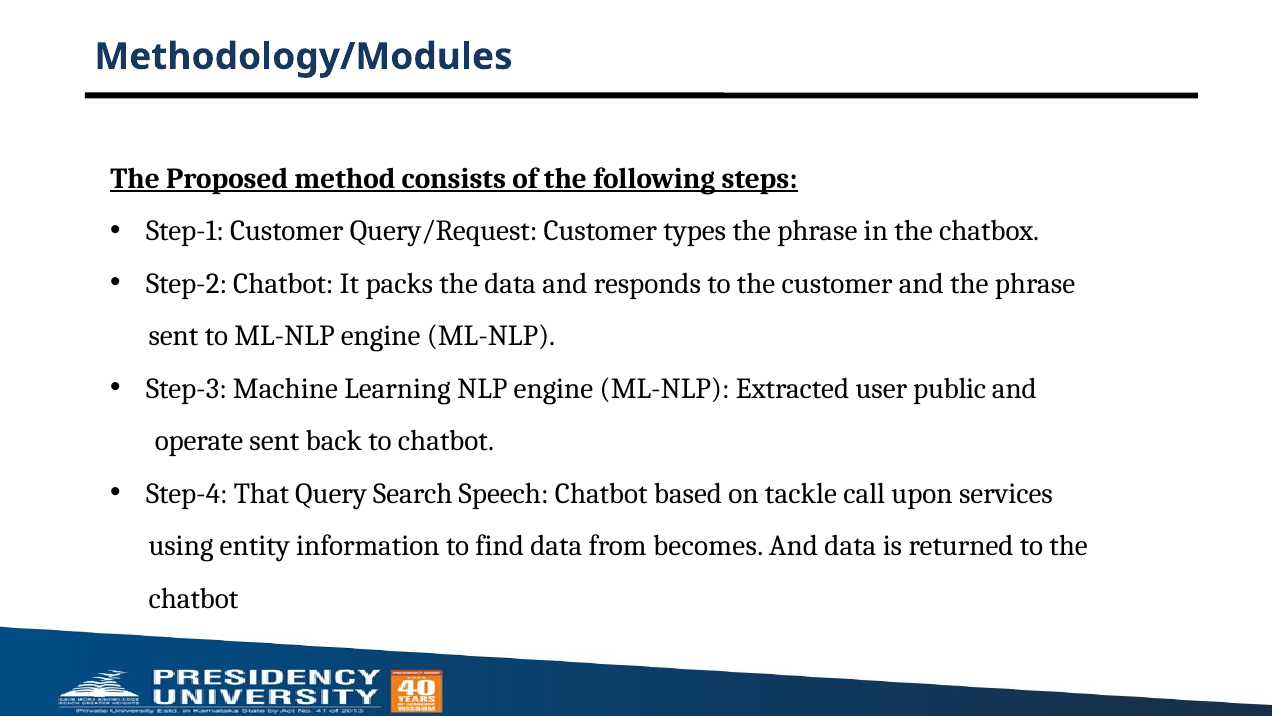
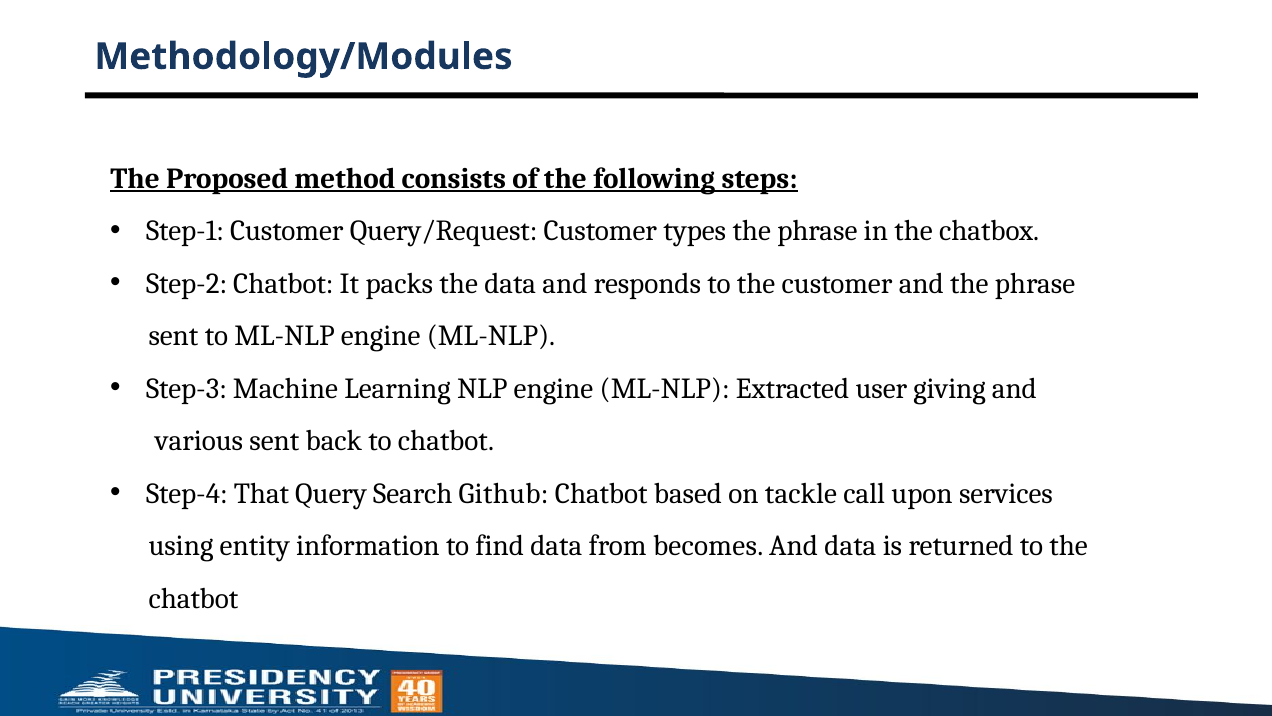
public: public -> giving (950, 388)
operate: operate -> various (199, 441)
Speech: Speech -> Github (504, 493)
